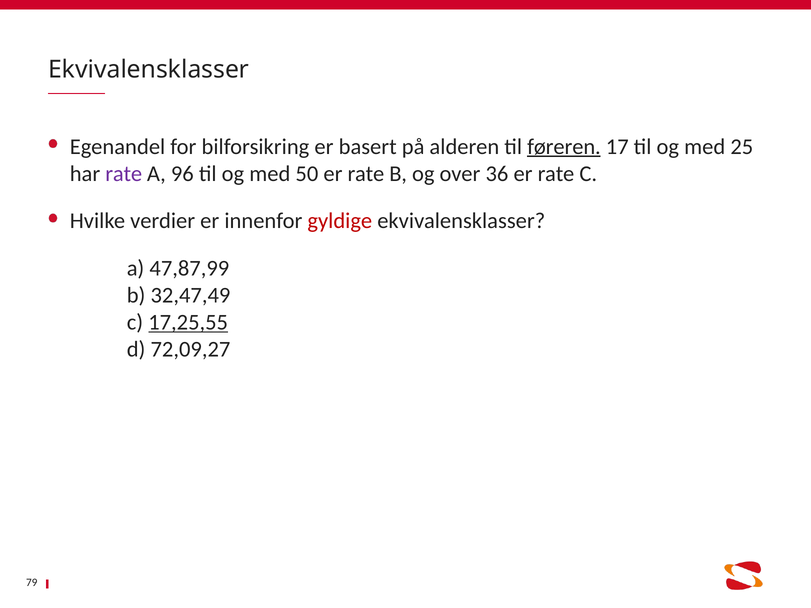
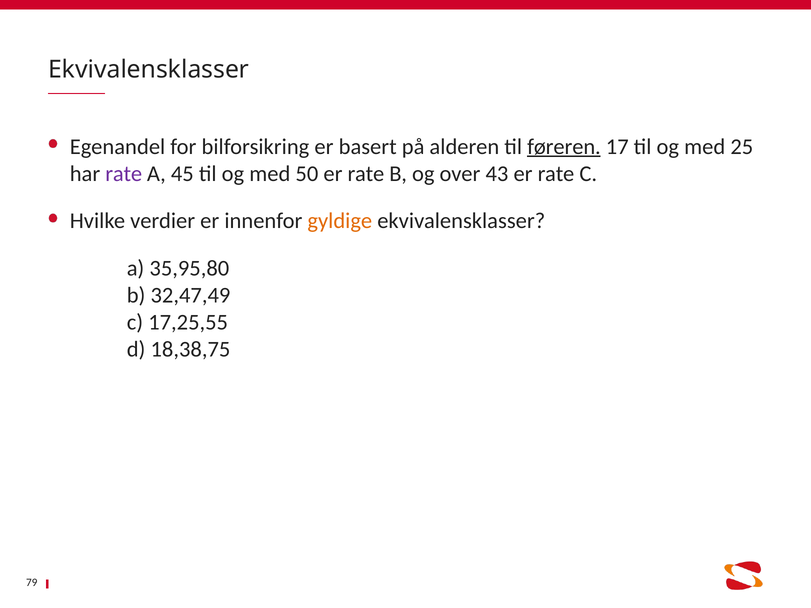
96: 96 -> 45 (182, 174)
36: 36 -> 43 (497, 174)
gyldige colour: red -> orange (340, 221)
47,87,99: 47,87,99 -> 35,95,80 (189, 268)
17,25,55 underline: present -> none (188, 323)
72,09,27: 72,09,27 -> 18,38,75 (190, 350)
